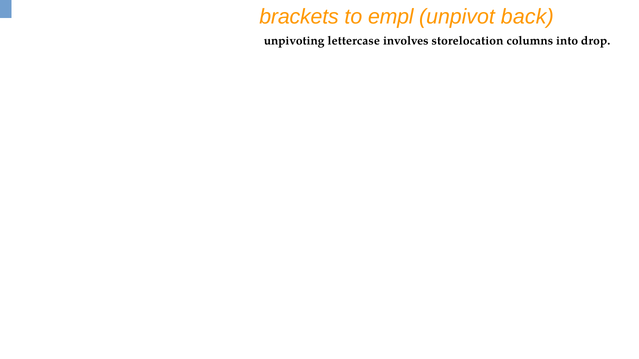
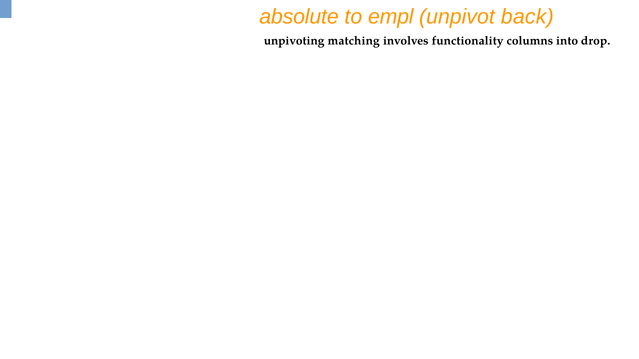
brackets: brackets -> absolute (299, 17)
lettercase: lettercase -> matching (354, 41)
storelocation: storelocation -> functionality (468, 41)
